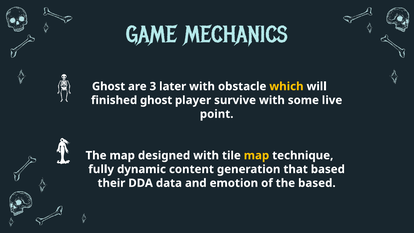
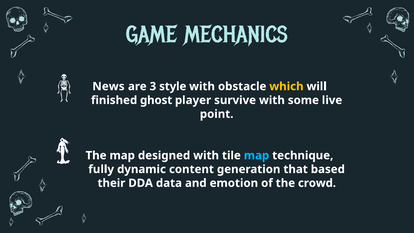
Ghost: Ghost -> News (108, 86)
later: later -> style (173, 86)
map colour: yellow -> light blue (256, 155)
the based: based -> crowd (317, 183)
